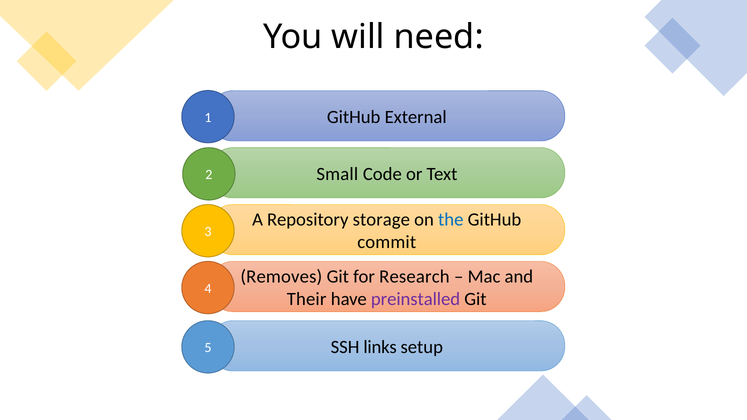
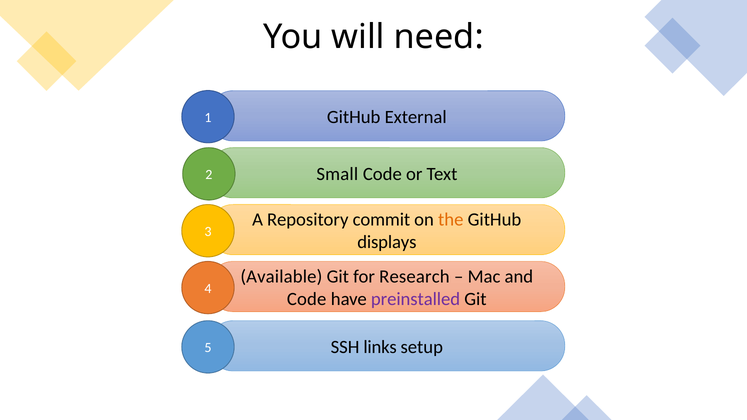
storage: storage -> commit (381, 220)
the colour: blue -> orange (451, 220)
commit: commit -> displays (387, 242)
Removes: Removes -> Available (281, 277)
Their: Their -> Code (307, 299)
